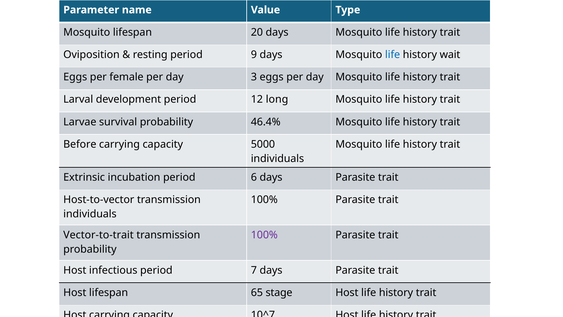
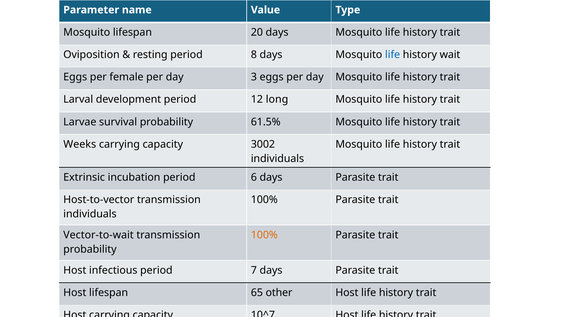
9: 9 -> 8 (254, 55)
46.4%: 46.4% -> 61.5% (266, 122)
Before: Before -> Weeks (80, 144)
5000: 5000 -> 3002 (263, 144)
Vector-to-trait: Vector-to-trait -> Vector-to-wait (98, 235)
100% colour: purple -> orange (264, 235)
stage: stage -> other (279, 292)
